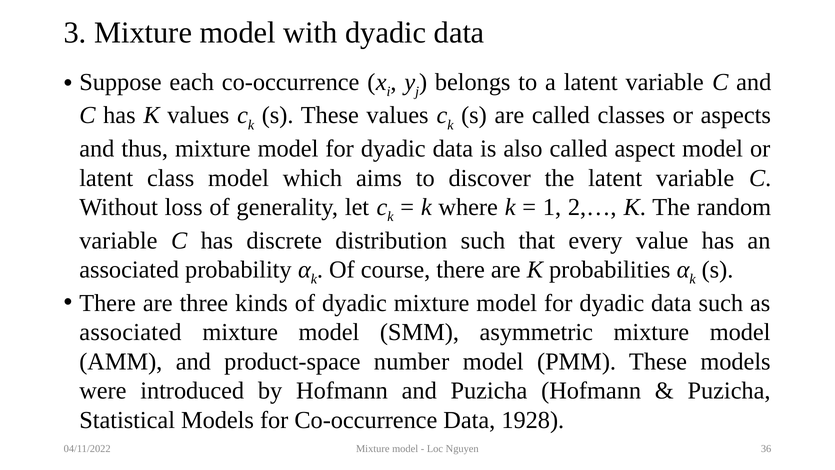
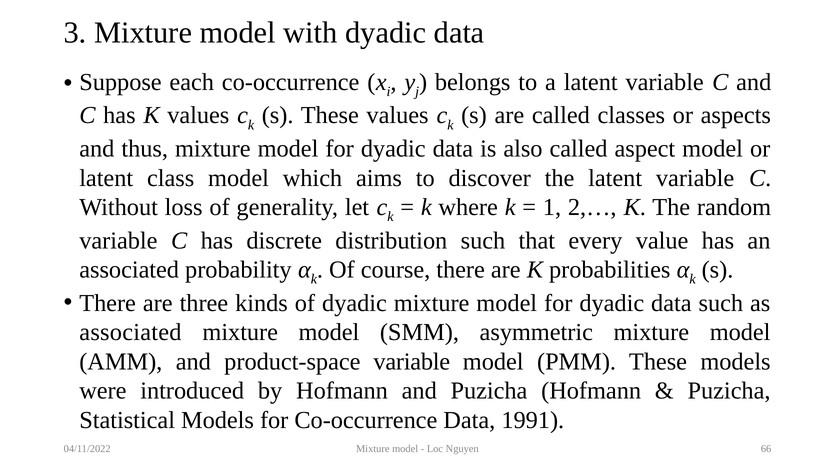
product-space number: number -> variable (412, 361)
1928: 1928 -> 1991 (533, 420)
36: 36 -> 66 (766, 449)
